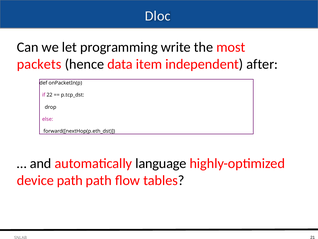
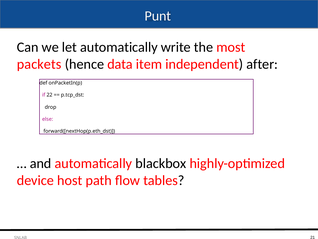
Dloc: Dloc -> Punt (158, 16)
let programming: programming -> automatically (119, 47)
language: language -> blackbox (161, 163)
device path: path -> host (70, 180)
